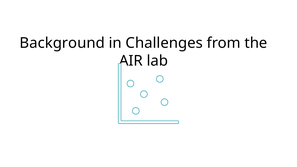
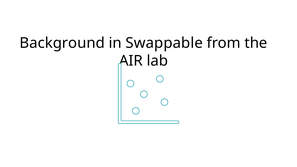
Challenges: Challenges -> Swappable (164, 43)
